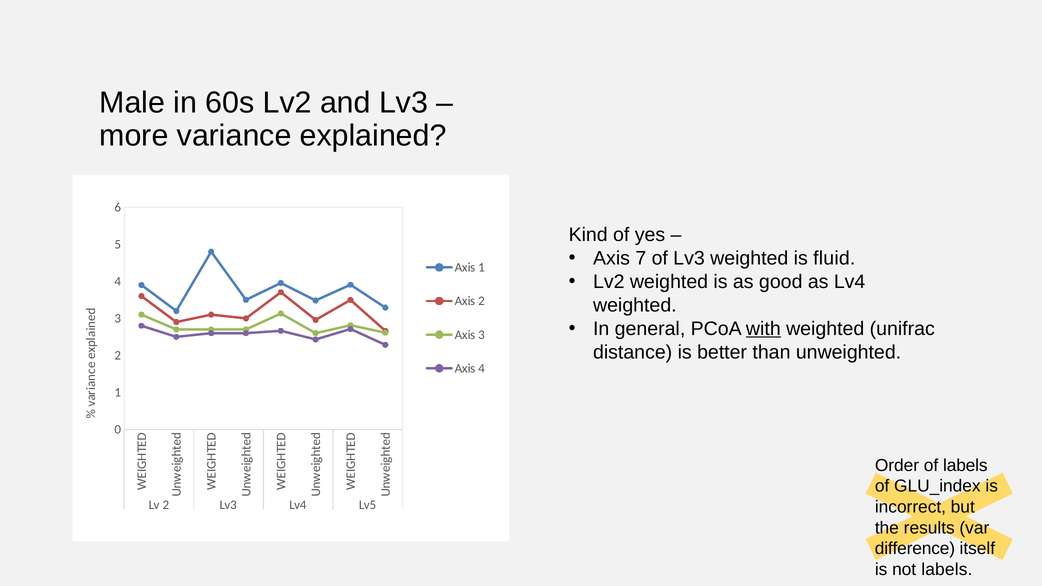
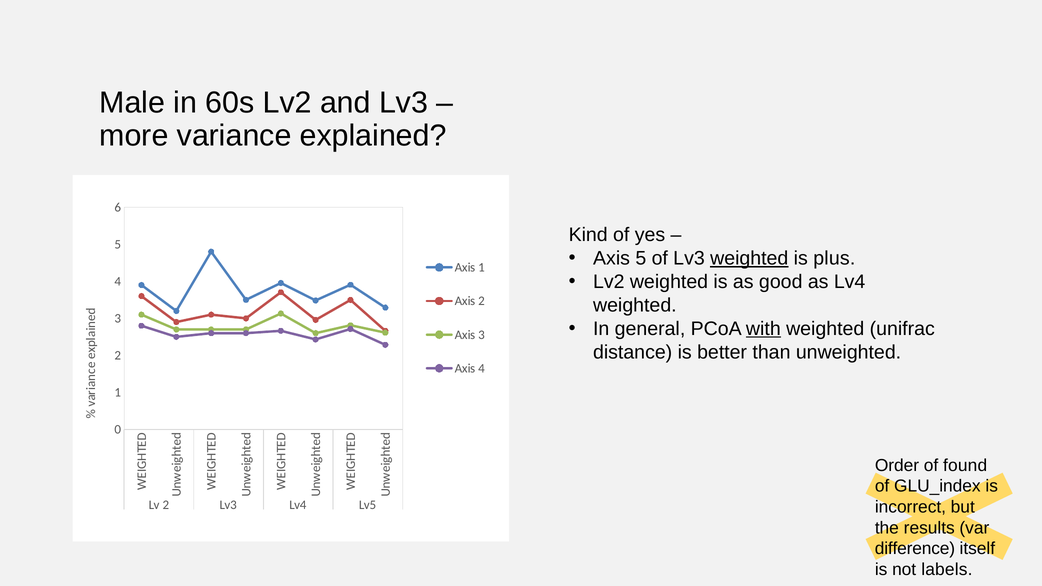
Axis 7: 7 -> 5 (641, 258)
weighted underline: none -> present (749, 258)
fluid: fluid -> plus (834, 258)
of labels: labels -> found (965, 466)
